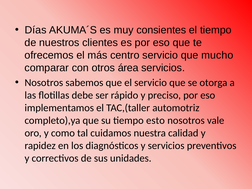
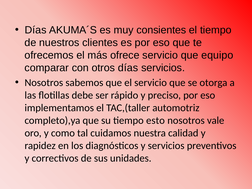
centro: centro -> ofrece (125, 55)
mucho: mucho -> equipo (217, 55)
otros área: área -> días (128, 68)
